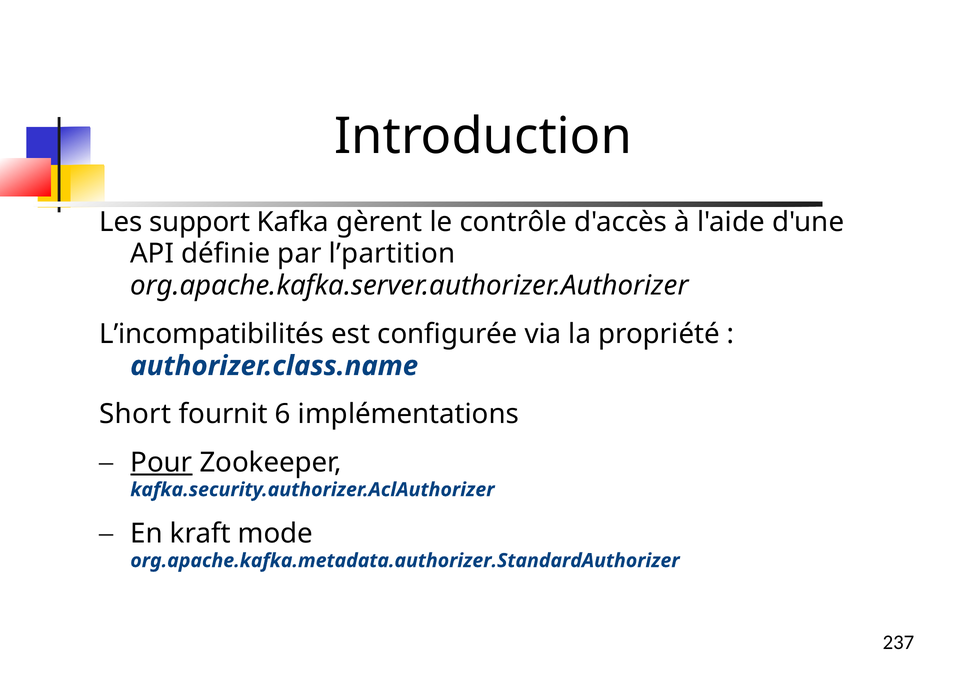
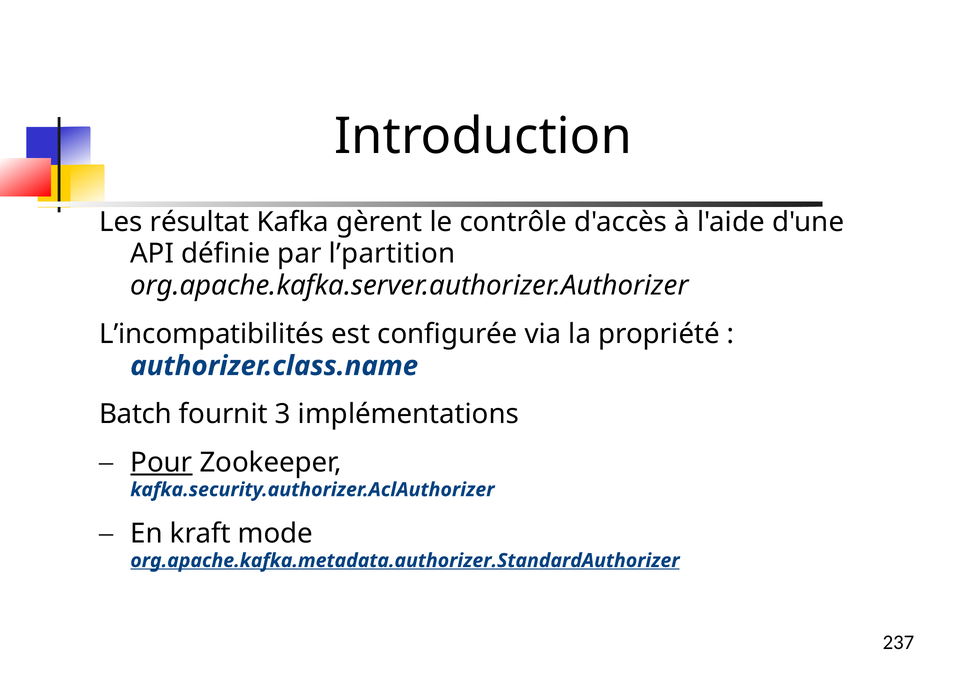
support: support -> résultat (200, 222)
Short: Short -> Batch (135, 414)
6: 6 -> 3 (283, 414)
org.apache.kafka.metadata.authorizer.StandardAuthorizer underline: none -> present (405, 560)
